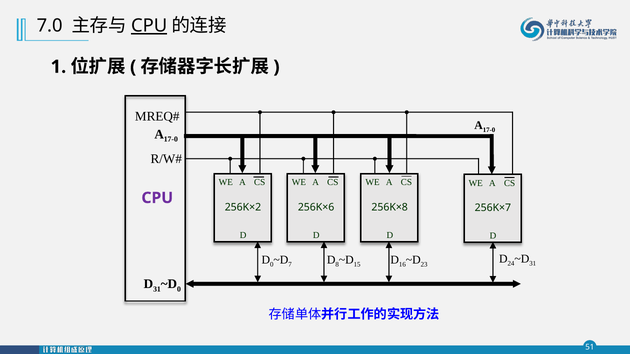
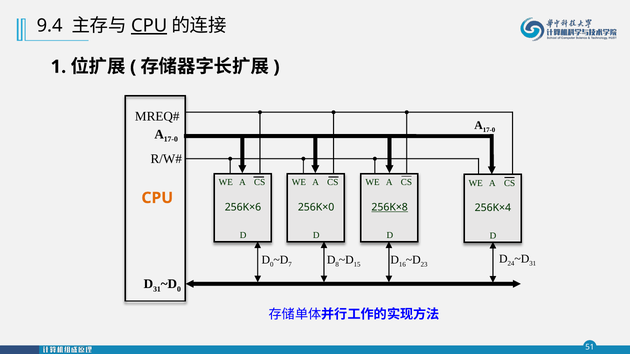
7.0: 7.0 -> 9.4 (50, 26)
CPU colour: purple -> orange (157, 198)
256K×2: 256K×2 -> 256K×6 (243, 207)
256K×6: 256K×6 -> 256K×0 (316, 207)
256K×8 underline: none -> present (390, 207)
256K×7: 256K×7 -> 256K×4 (493, 208)
